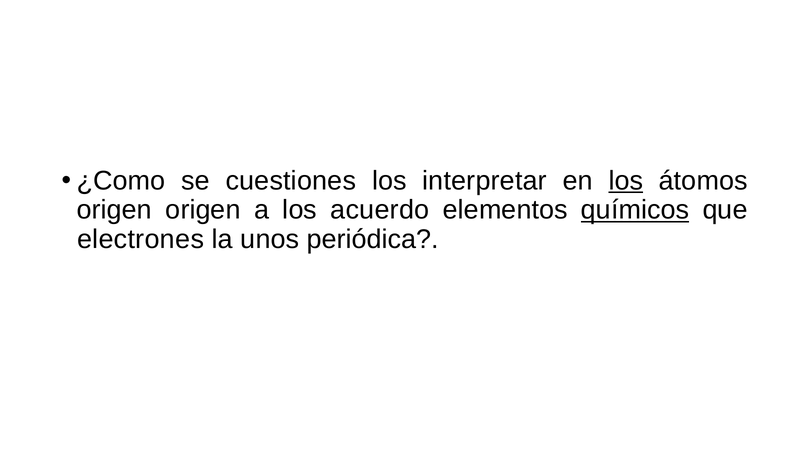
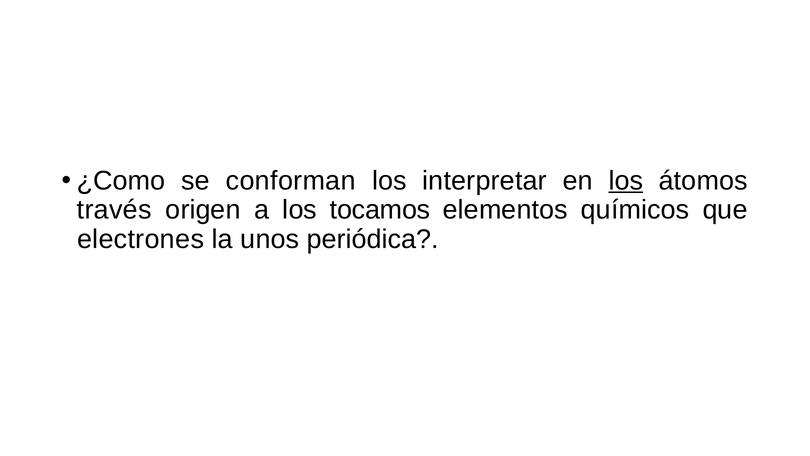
cuestiones: cuestiones -> conforman (291, 181)
origen: origen -> través (114, 210)
acuerdo: acuerdo -> tocamos (380, 210)
químicos underline: present -> none (635, 210)
